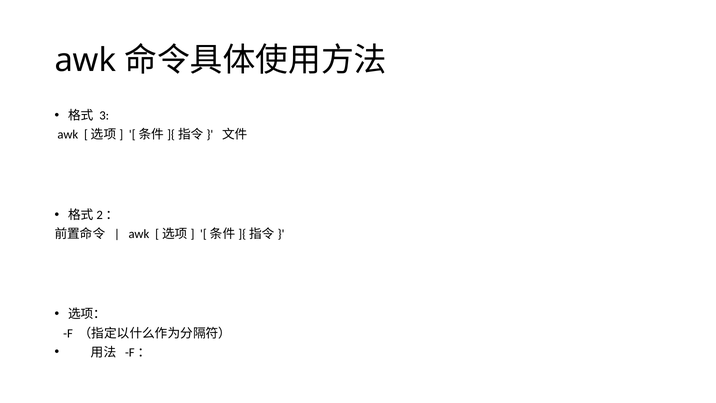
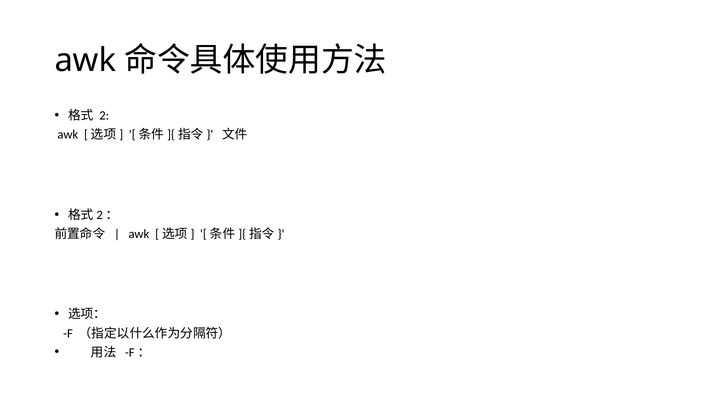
3: 3 -> 2 (104, 116)
